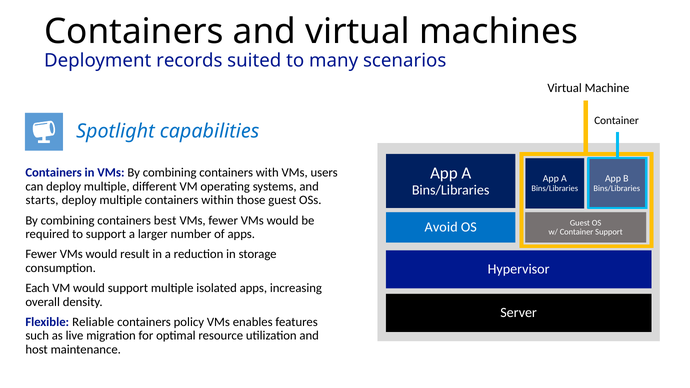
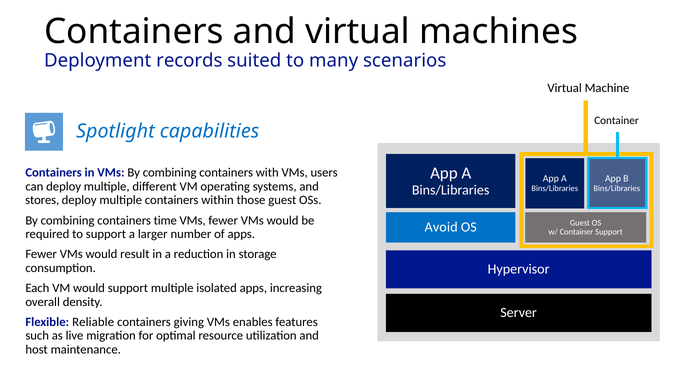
starts: starts -> stores (42, 200)
best: best -> time (165, 220)
policy: policy -> giving (189, 322)
